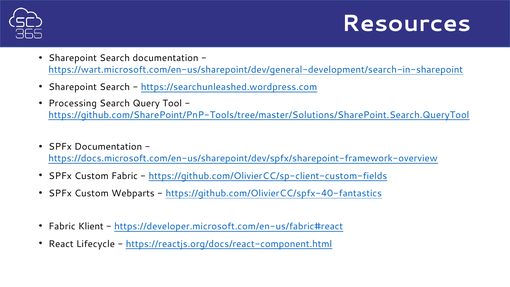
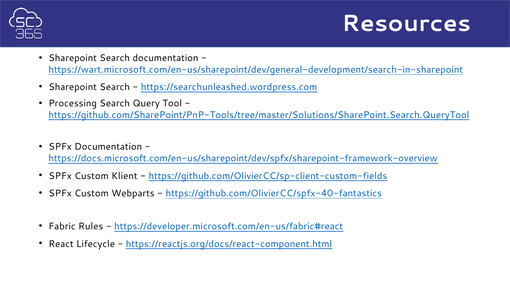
Custom Fabric: Fabric -> Klient (124, 176)
Klient: Klient -> Rules (91, 226)
